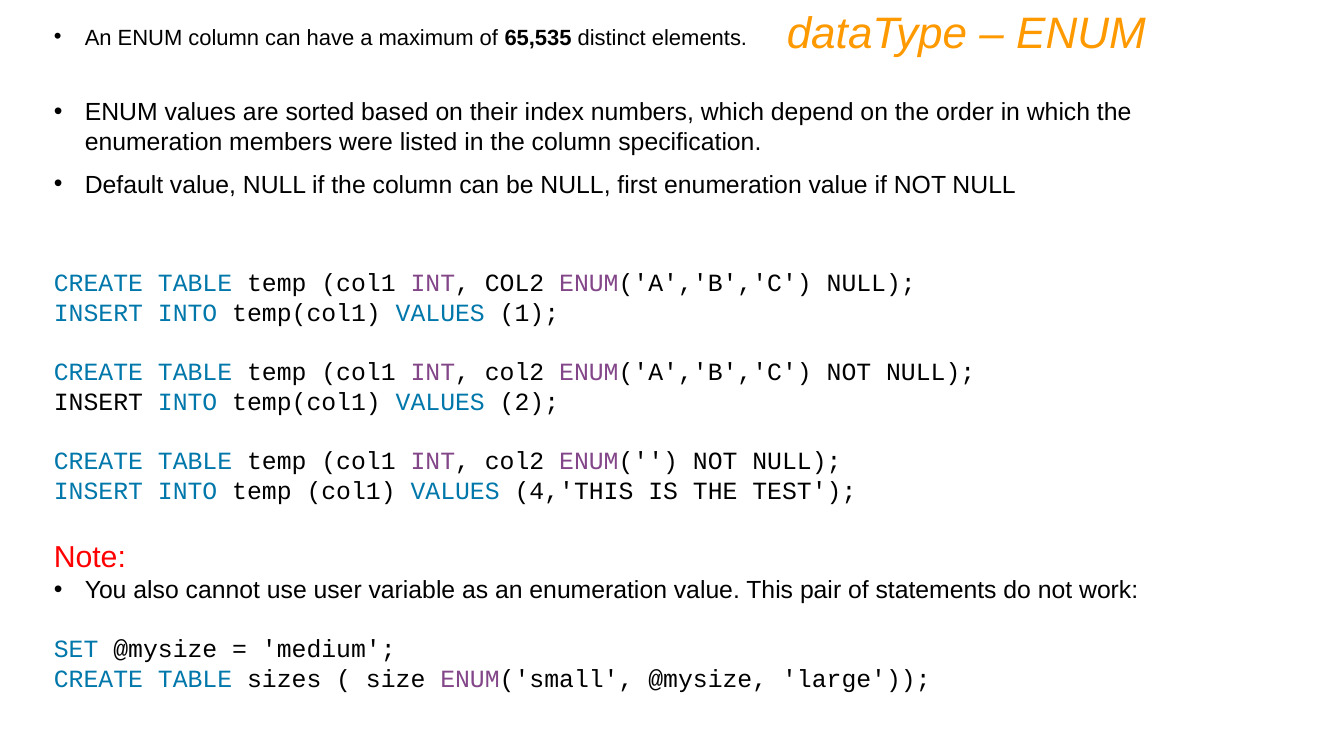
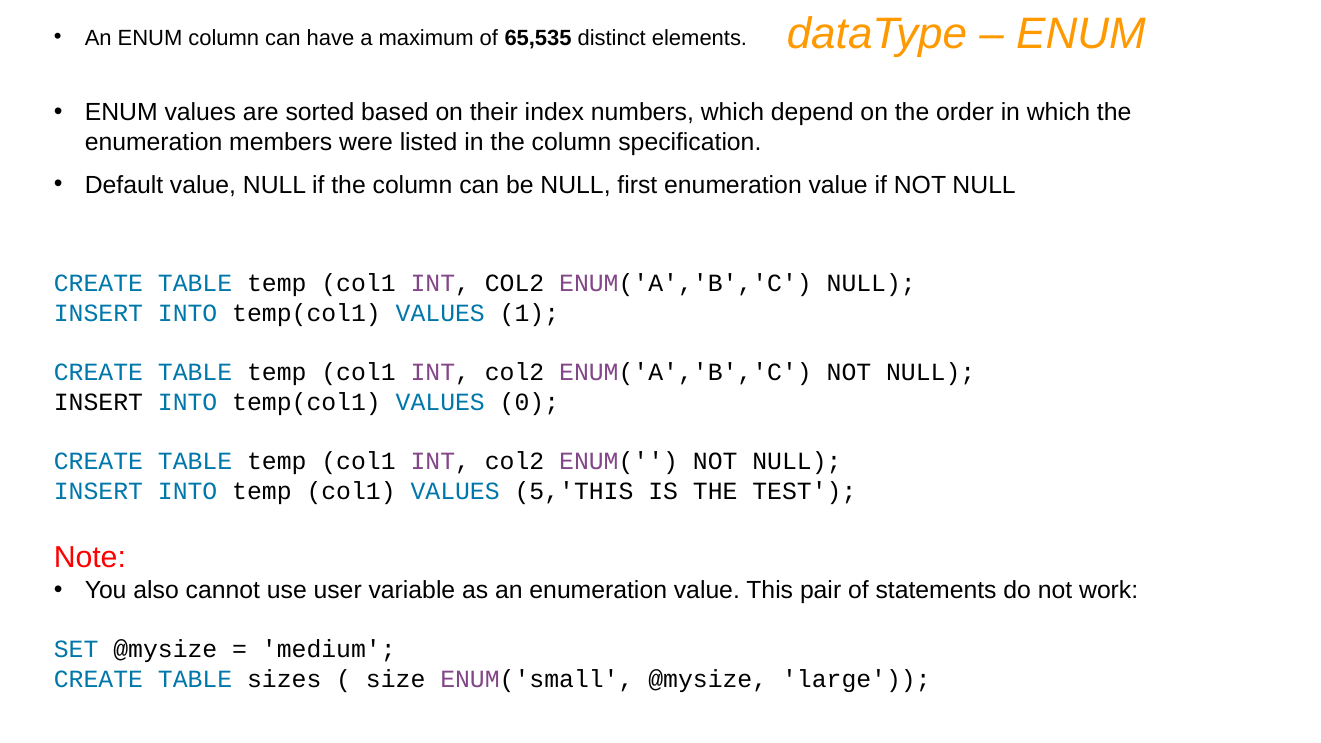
2: 2 -> 0 (529, 402)
4,'THIS: 4,'THIS -> 5,'THIS (574, 491)
